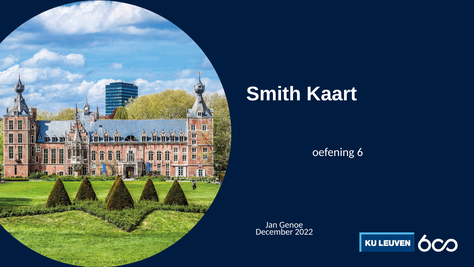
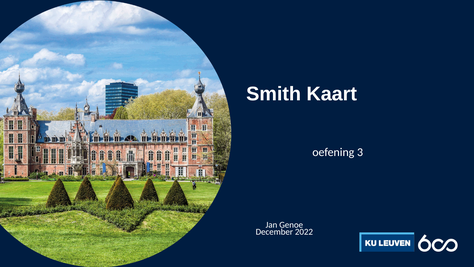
6: 6 -> 3 (360, 152)
